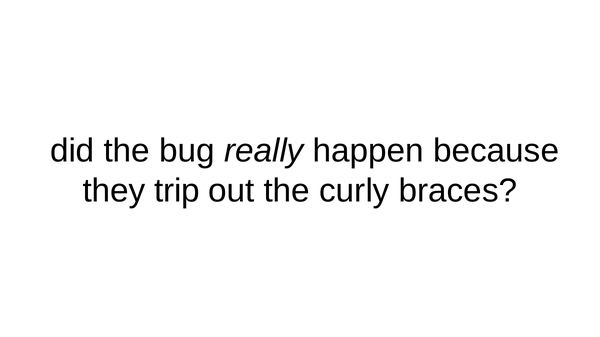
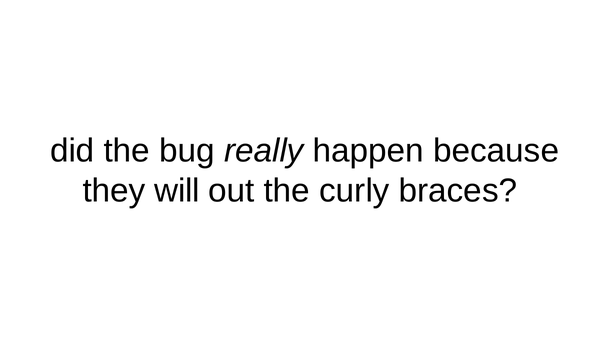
trip: trip -> will (177, 191)
